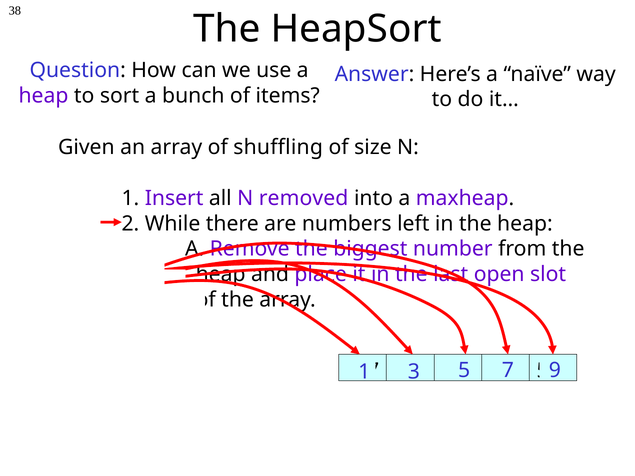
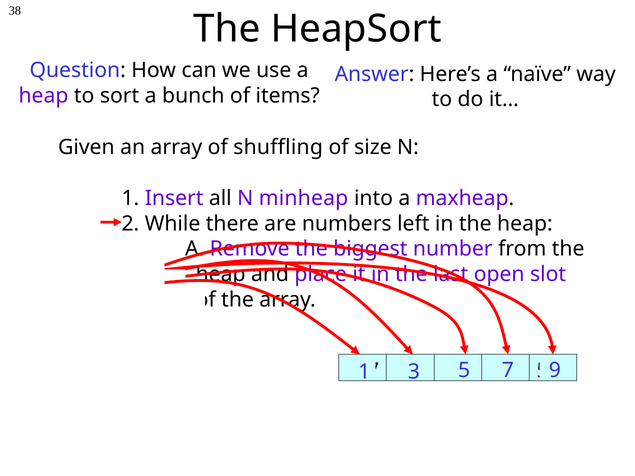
removed: removed -> minheap (304, 198)
